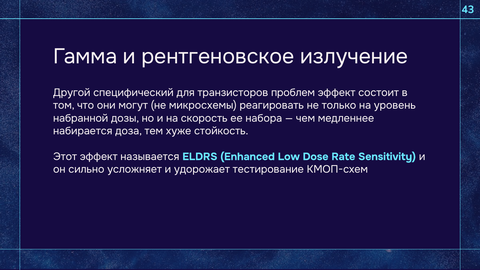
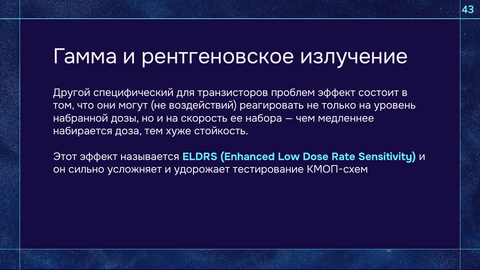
микросхемы: микросхемы -> воздействий (203, 105)
